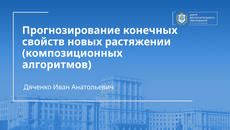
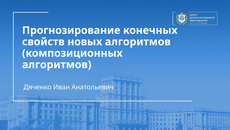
новых растяжении: растяжении -> алгоритмов (138, 42)
